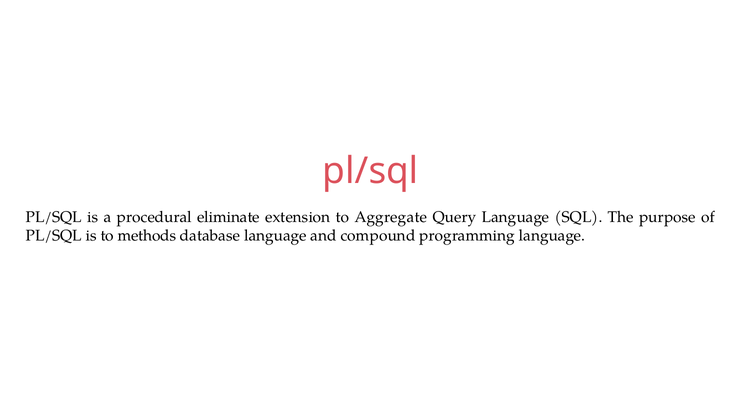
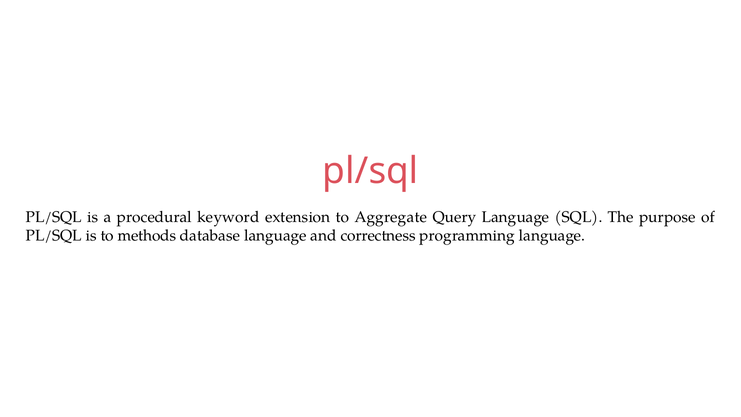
eliminate: eliminate -> keyword (228, 217)
compound: compound -> correctness (378, 235)
